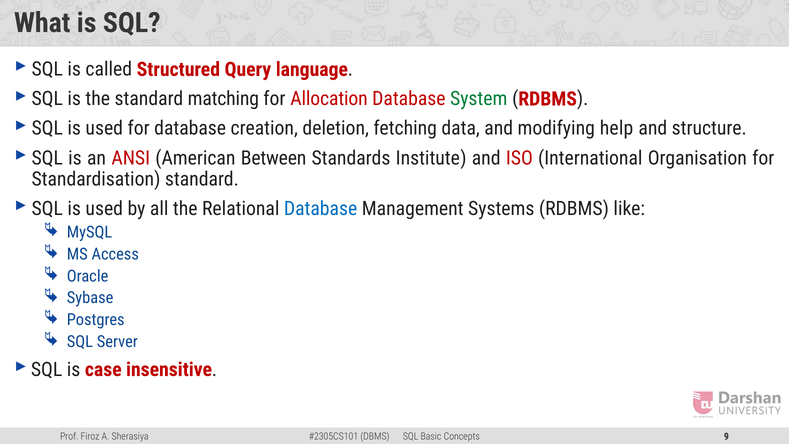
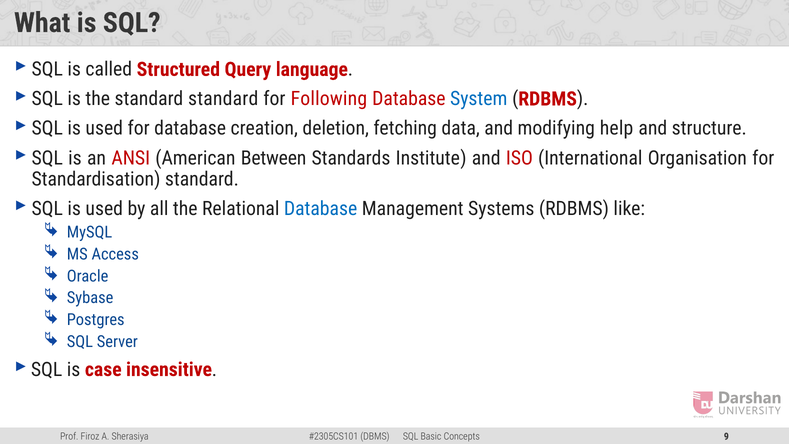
standard matching: matching -> standard (223, 99)
Allocation: Allocation -> Following (329, 99)
System colour: green -> blue (479, 99)
